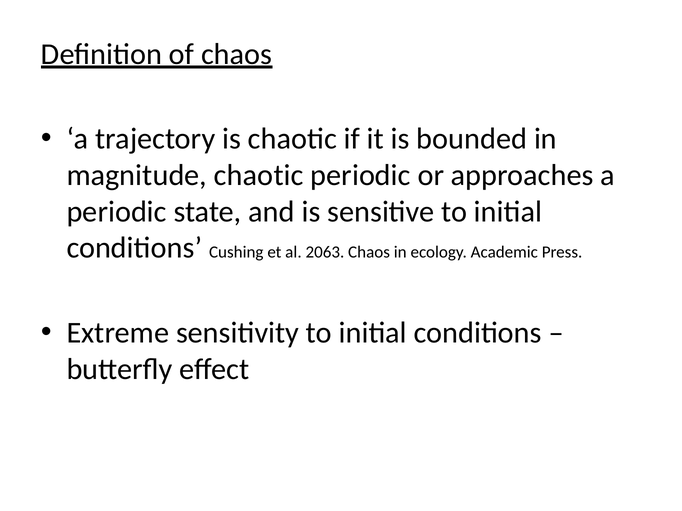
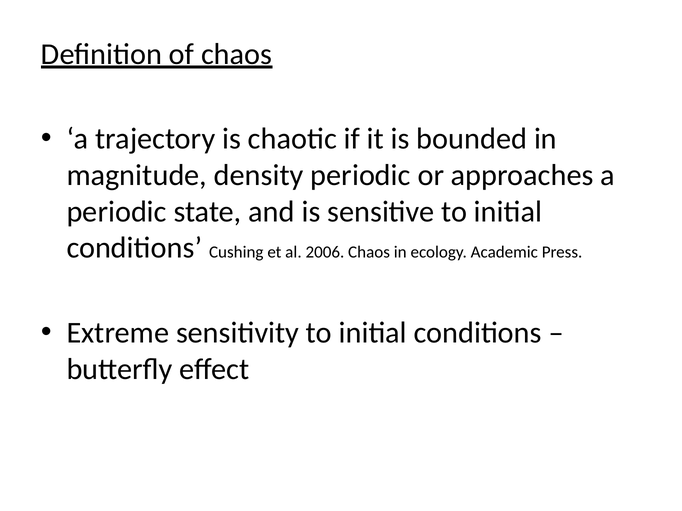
magnitude chaotic: chaotic -> density (259, 175)
2063: 2063 -> 2006 (325, 253)
